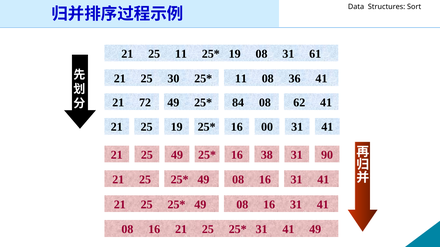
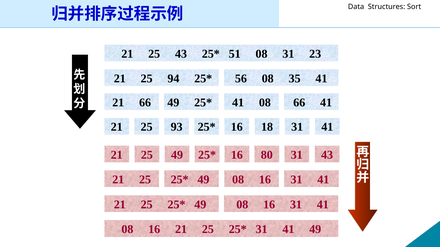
25 11: 11 -> 43 (181, 54)
19: 19 -> 51 (235, 54)
61: 61 -> 23 (315, 54)
30: 30 -> 94 (173, 79)
11: 11 -> 56 (241, 79)
36: 36 -> 35 (295, 79)
21 72: 72 -> 66 (145, 103)
84: 84 -> 41 (238, 103)
08 62: 62 -> 66 (299, 103)
19: 19 -> 93 (177, 127)
00: 00 -> 18 (267, 127)
38: 38 -> 80 (267, 155)
31 90: 90 -> 43 (327, 155)
